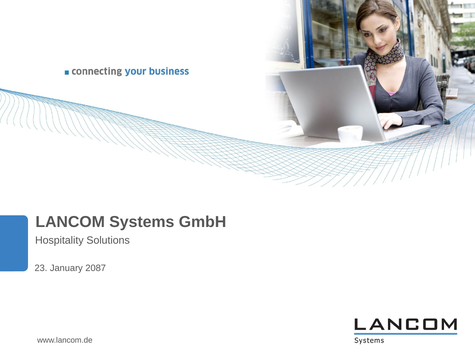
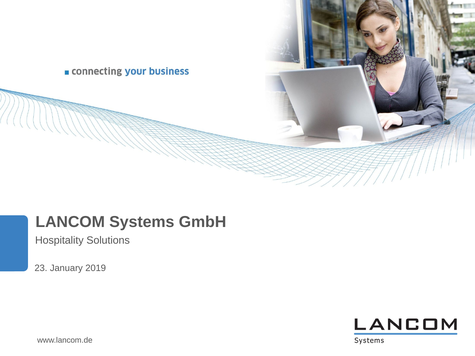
2087: 2087 -> 2019 (96, 268)
